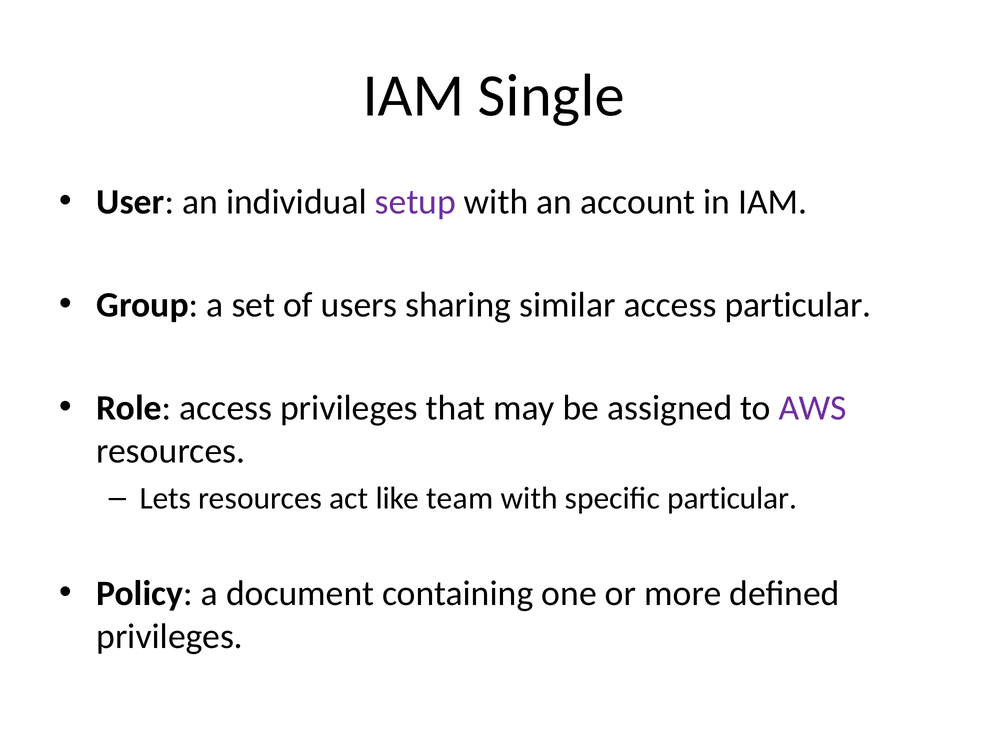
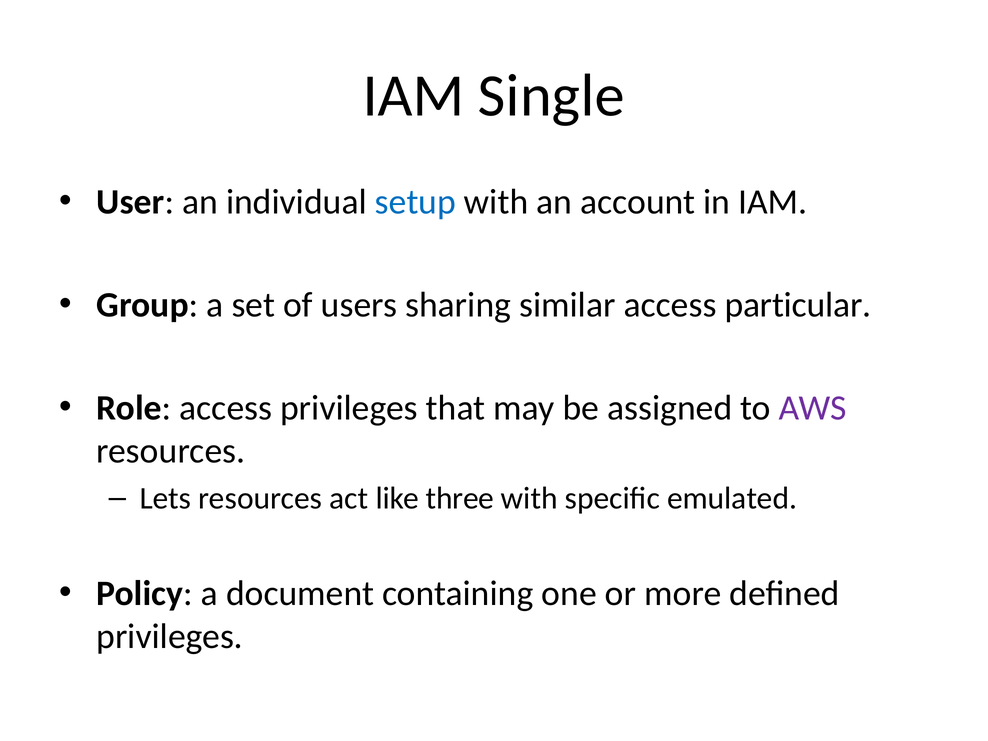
setup colour: purple -> blue (415, 202)
team: team -> three (460, 499)
specific particular: particular -> emulated (732, 499)
